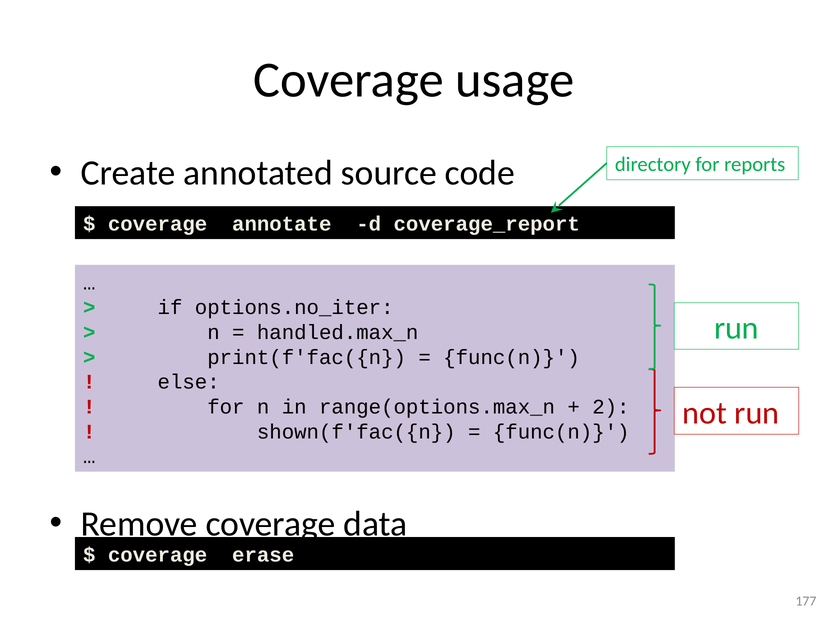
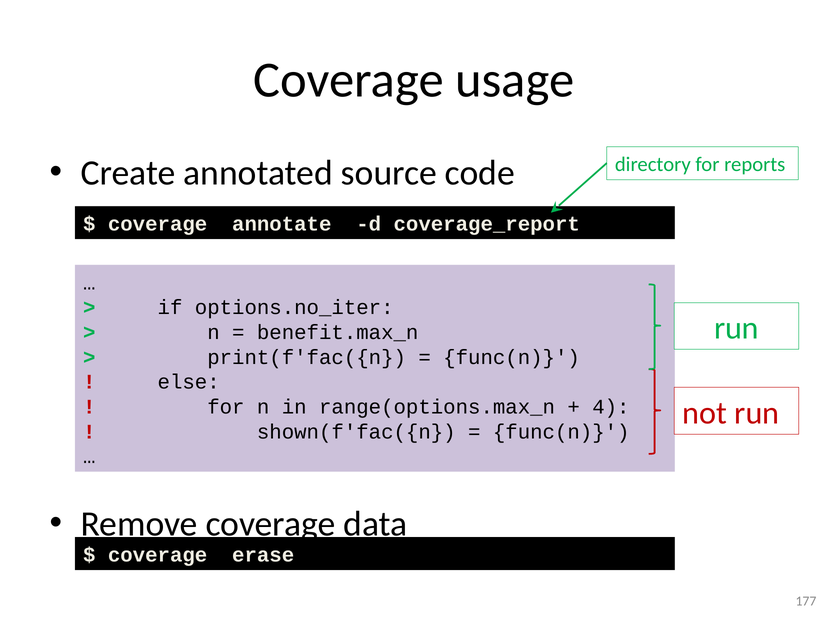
handled.max_n: handled.max_n -> benefit.max_n (338, 332)
2: 2 -> 4 (611, 407)
